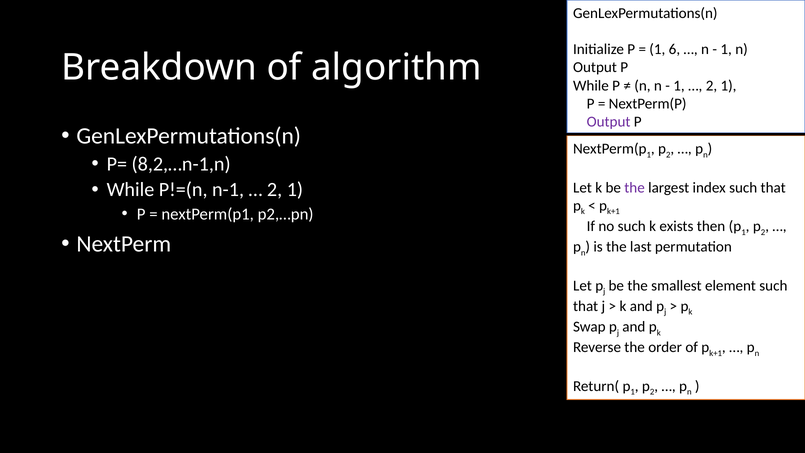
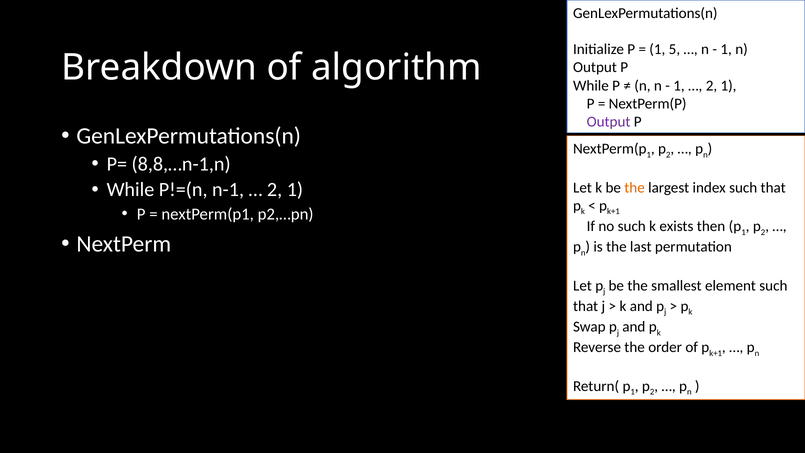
6: 6 -> 5 (674, 49)
8,2,…n-1,n: 8,2,…n-1,n -> 8,8,…n-1,n (181, 164)
the colour: purple -> orange (635, 188)
